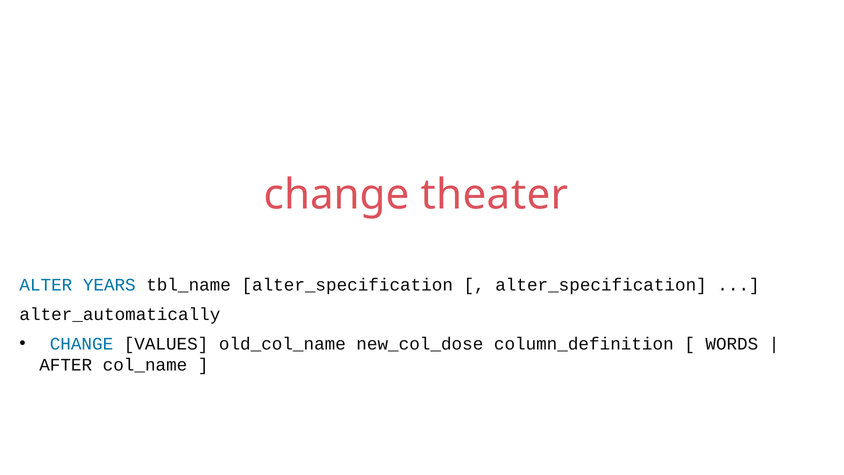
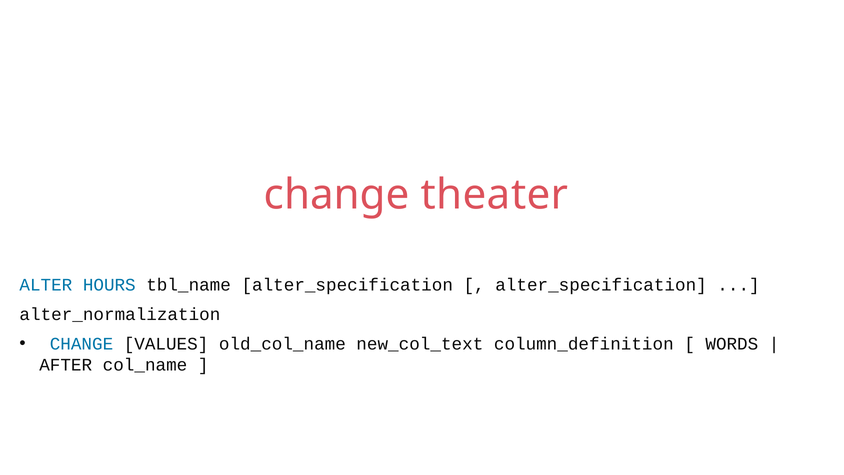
YEARS: YEARS -> HOURS (109, 285)
alter_automatically: alter_automatically -> alter_normalization (120, 314)
new_col_dose: new_col_dose -> new_col_text (420, 344)
